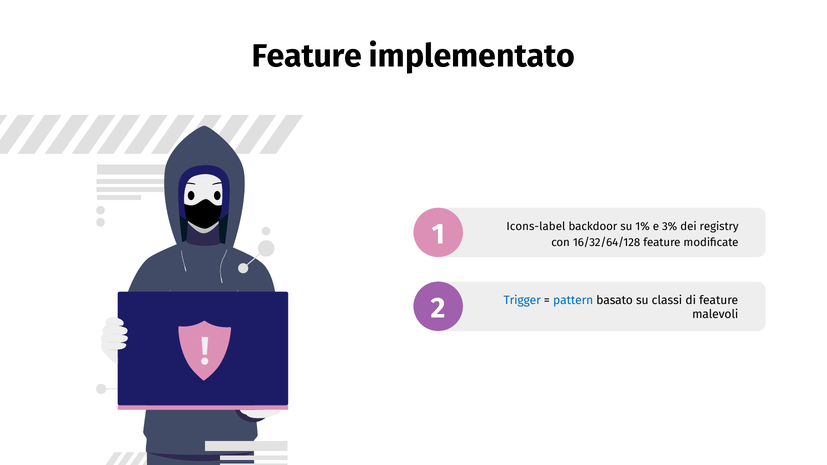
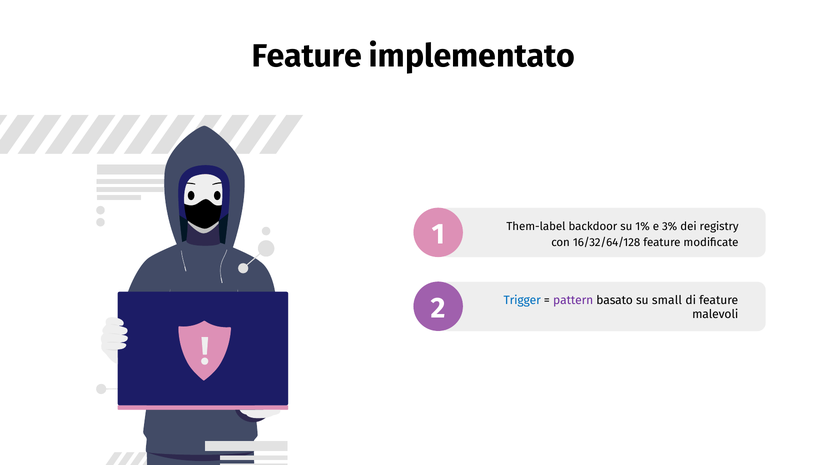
Icons-label: Icons-label -> Them-label (536, 226)
pattern colour: blue -> purple (573, 300)
classi: classi -> small (667, 300)
